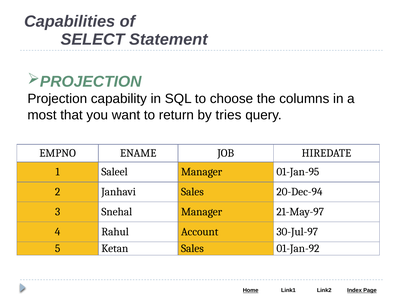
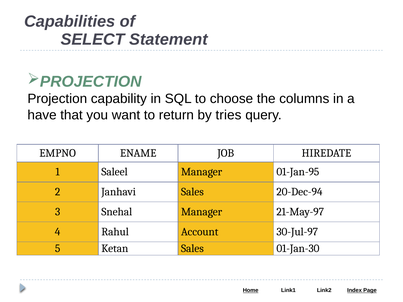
most: most -> have (42, 115)
01-Jan-92: 01-Jan-92 -> 01-Jan-30 (298, 249)
